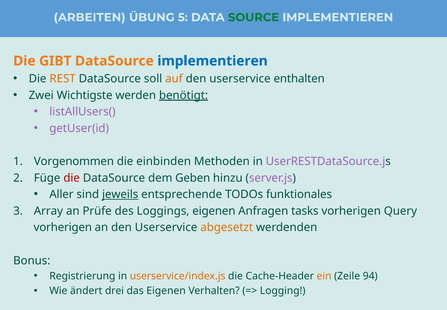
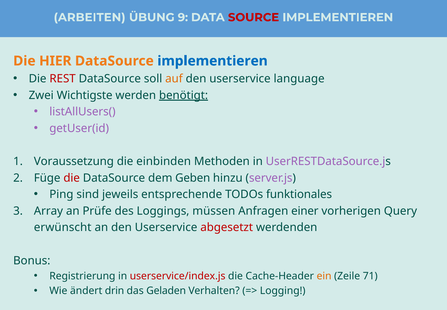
5: 5 -> 9 (183, 17)
SOURCE colour: green -> red (254, 17)
GIBT: GIBT -> HIER (55, 61)
REST colour: orange -> red (63, 79)
enthalten: enthalten -> language (299, 79)
Vorgenommen: Vorgenommen -> Voraussetzung (74, 161)
Aller: Aller -> Ping (61, 194)
jeweils underline: present -> none (120, 194)
Loggings eigenen: eigenen -> müssen (214, 211)
tasks: tasks -> einer (305, 211)
vorherigen: vorherigen -> erwünscht (63, 227)
abgesetzt colour: orange -> red (227, 227)
userservice/index.js colour: orange -> red (178, 276)
94: 94 -> 71 (370, 276)
drei: drei -> drin (115, 290)
das Eigenen: Eigenen -> Geladen (166, 290)
